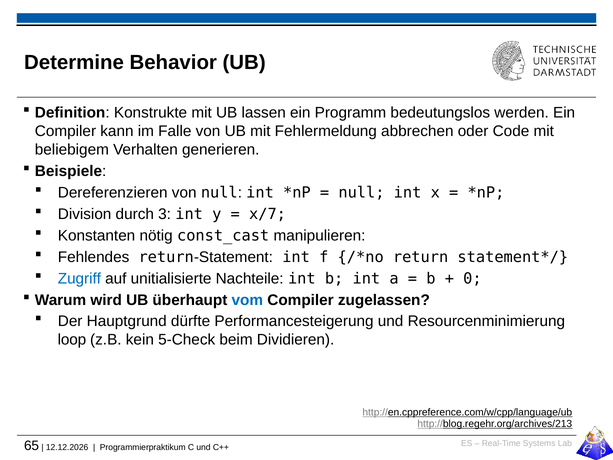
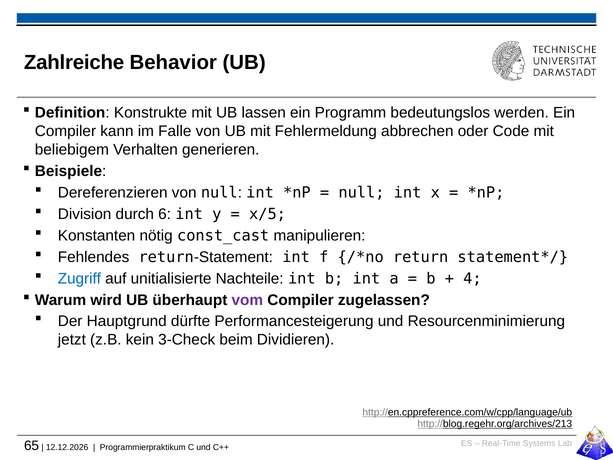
Determine: Determine -> Zahlreiche (74, 62)
3: 3 -> 6 (165, 214)
x/7: x/7 -> x/5 (268, 214)
0: 0 -> 4 (472, 278)
vom colour: blue -> purple (247, 300)
loop: loop -> jetzt (72, 340)
5-Check: 5-Check -> 3-Check (187, 340)
